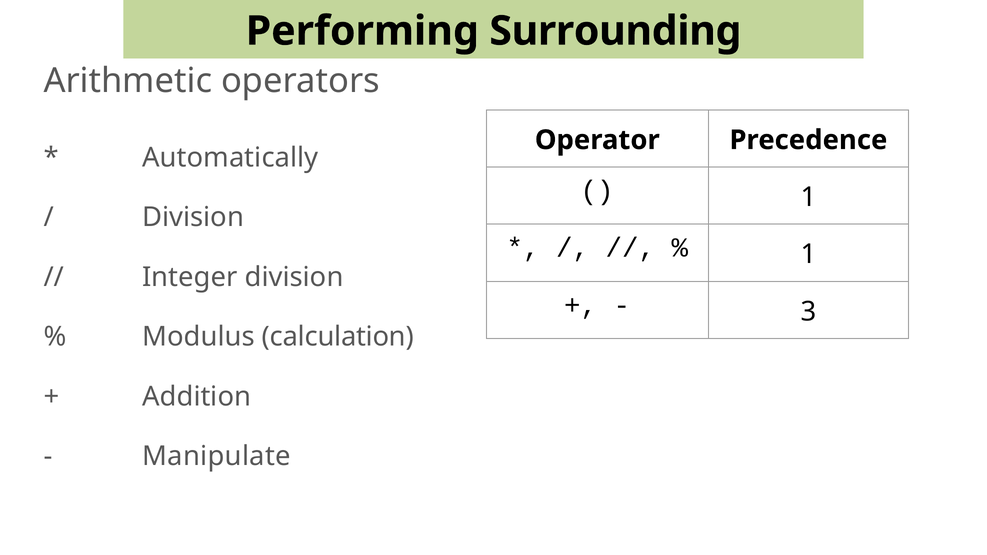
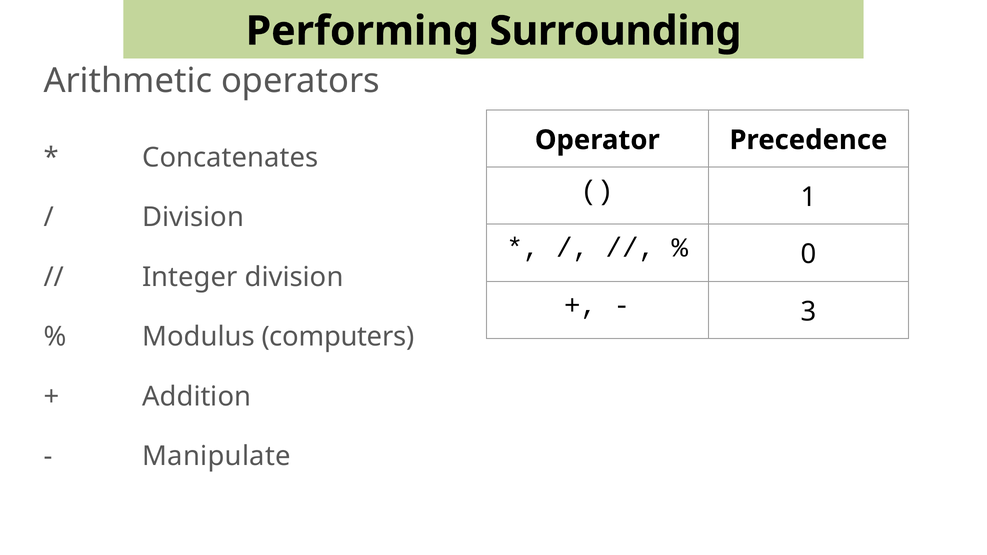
Automatically: Automatically -> Concatenates (230, 158)
1: 1 -> 0 (808, 254)
calculation: calculation -> computers (338, 337)
